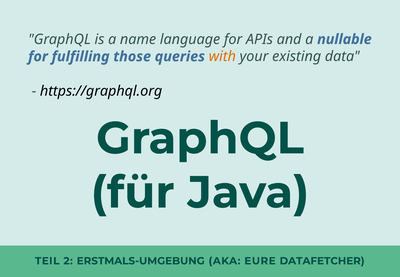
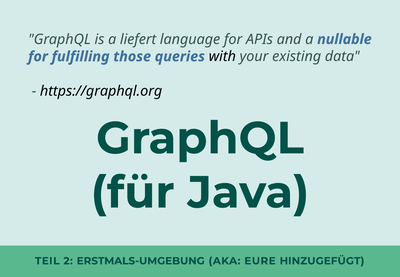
name: name -> liefert (138, 39)
with colour: orange -> black (222, 57)
DATAFETCHER: DATAFETCHER -> HINZUGEFÜGT (322, 261)
